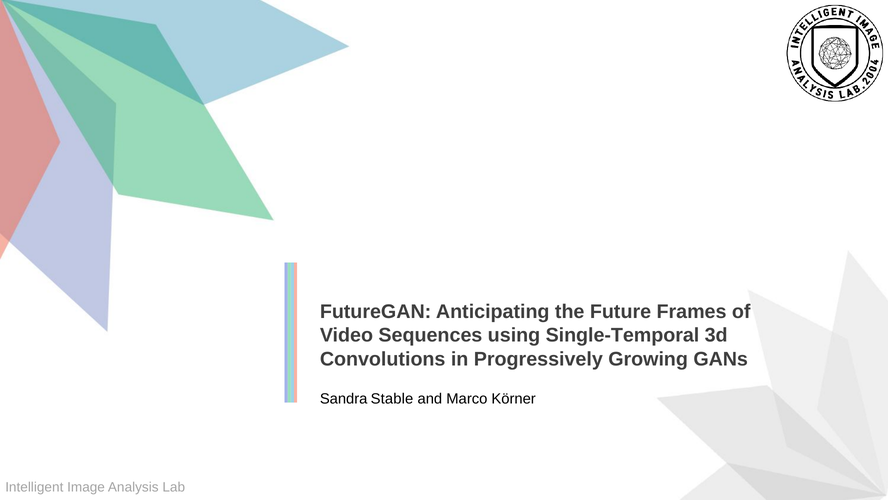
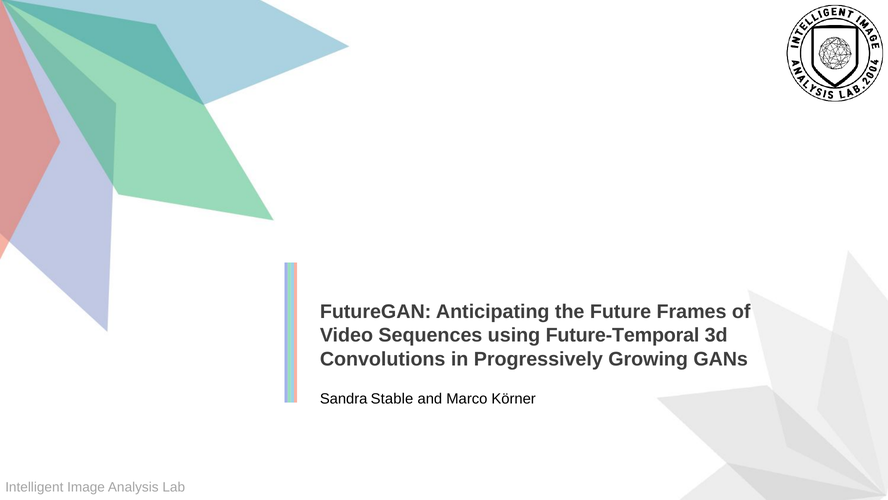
Single-Temporal: Single-Temporal -> Future-Temporal (623, 335)
